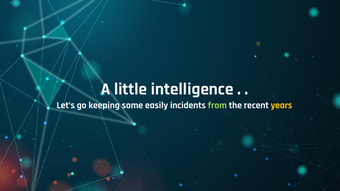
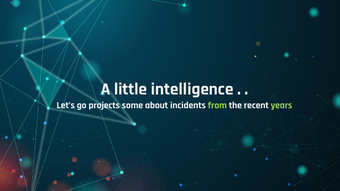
keeping: keeping -> projects (104, 105)
easily: easily -> about (157, 105)
years colour: yellow -> light green (282, 105)
